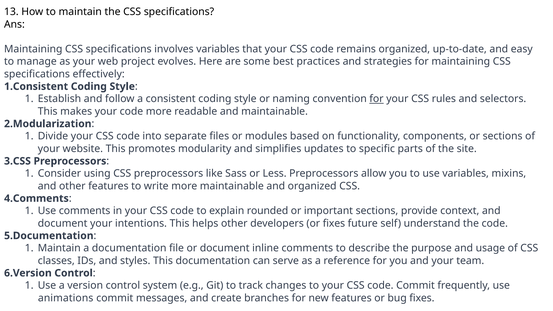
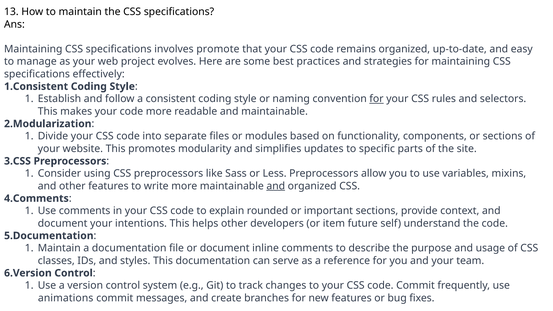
involves variables: variables -> promote (218, 49)
and underline: none -> present (276, 186)
or fixes: fixes -> item (334, 223)
